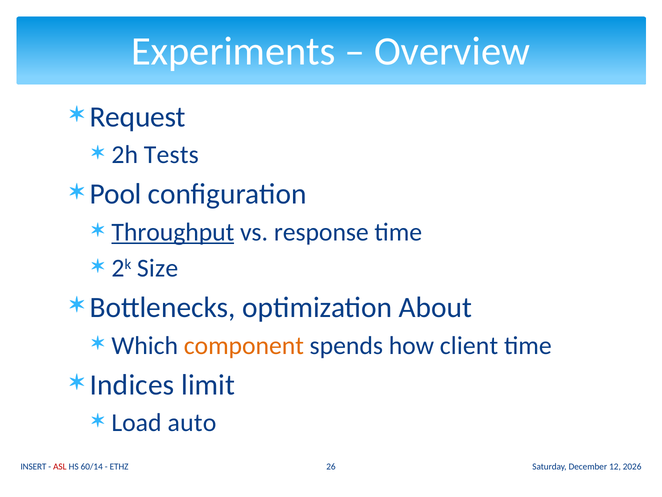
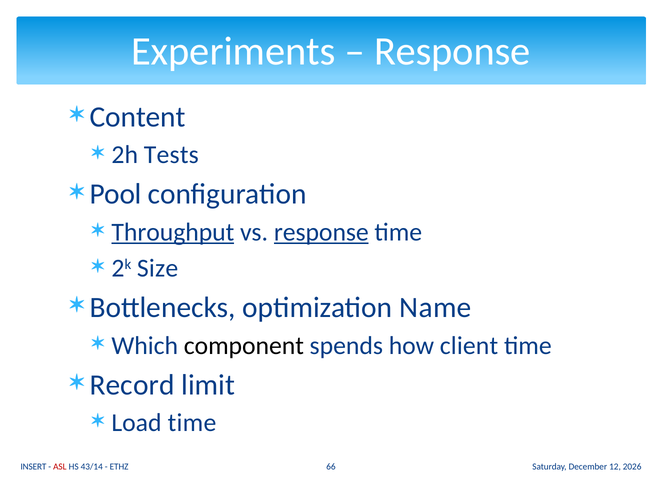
Overview: Overview -> Response (452, 51)
Request: Request -> Content (138, 117)
response underline: none -> present (321, 232)
About: About -> Name (435, 307)
component colour: orange -> black (244, 345)
Indices: Indices -> Record (132, 384)
Load auto: auto -> time (192, 422)
60/14: 60/14 -> 43/14 (92, 466)
26: 26 -> 66 (331, 466)
